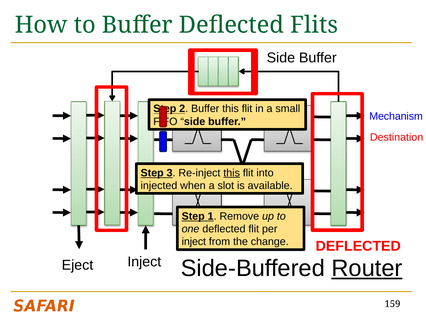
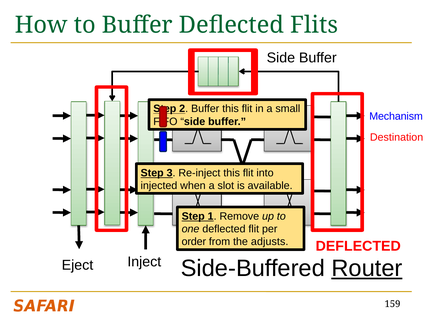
this underline: present -> none (232, 173)
inject: inject -> order (194, 241)
change: change -> adjusts (270, 241)
